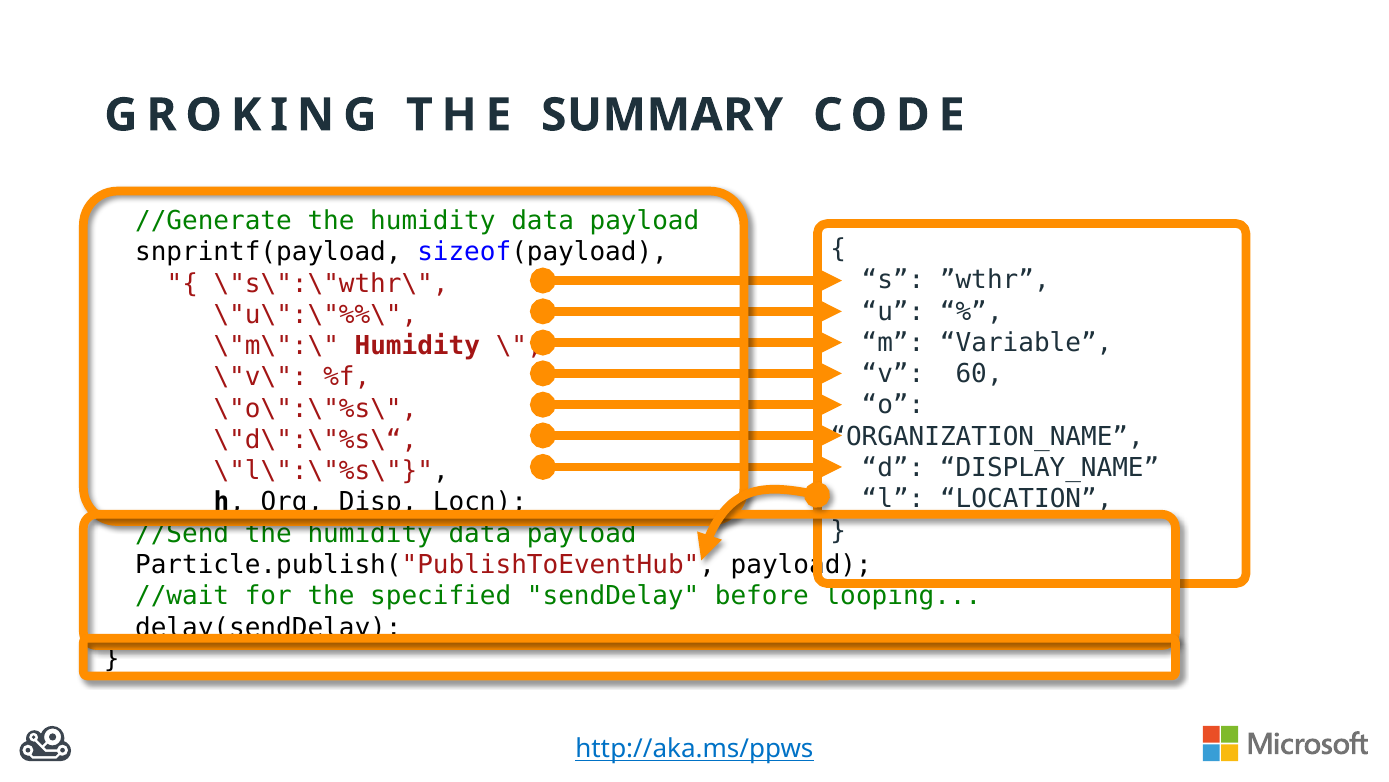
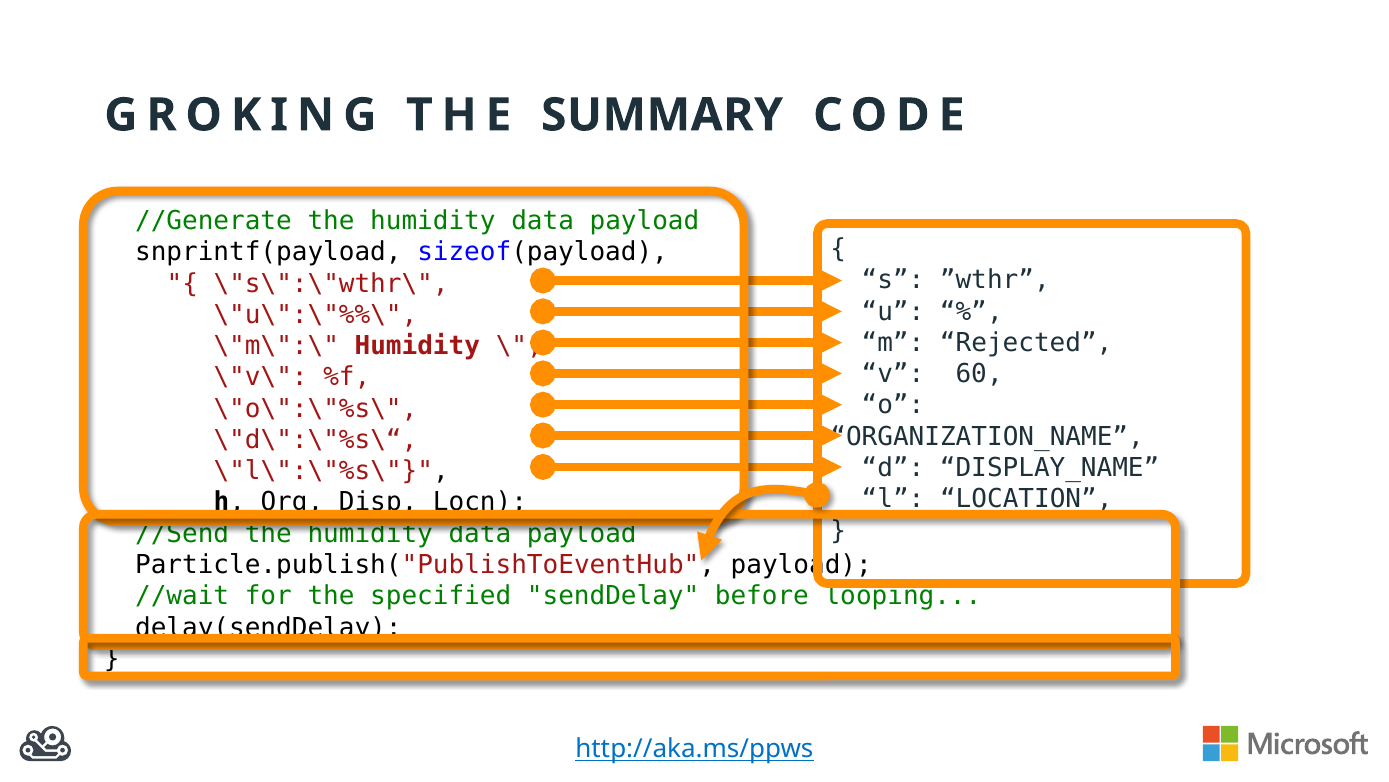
Variable: Variable -> Rejected (1026, 342)
